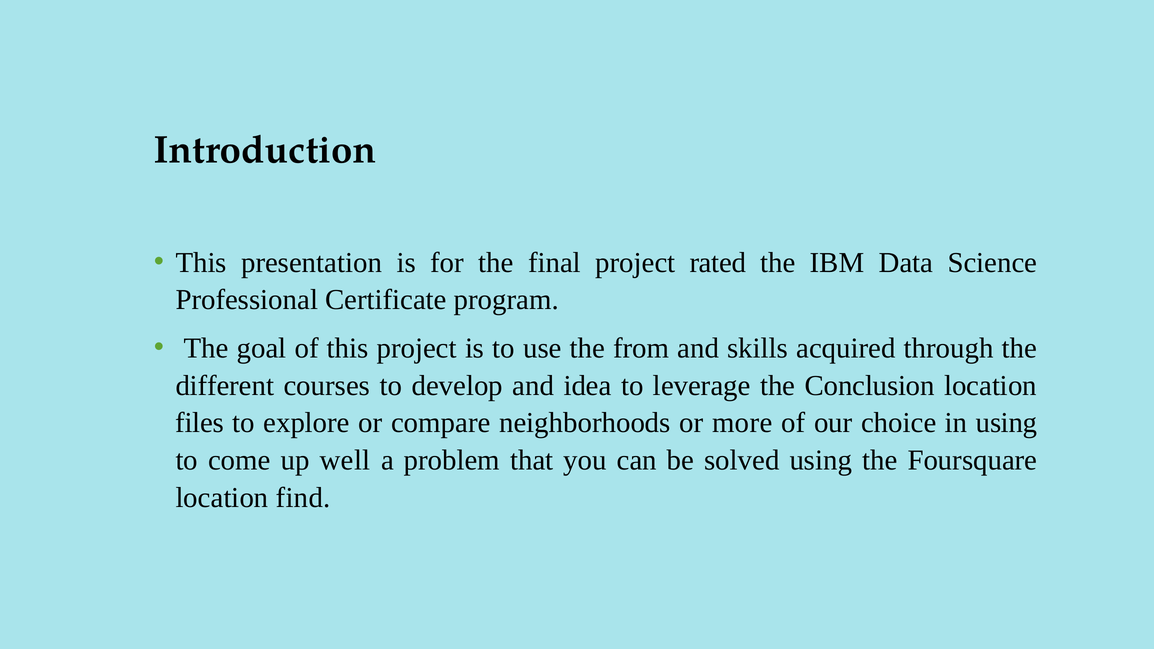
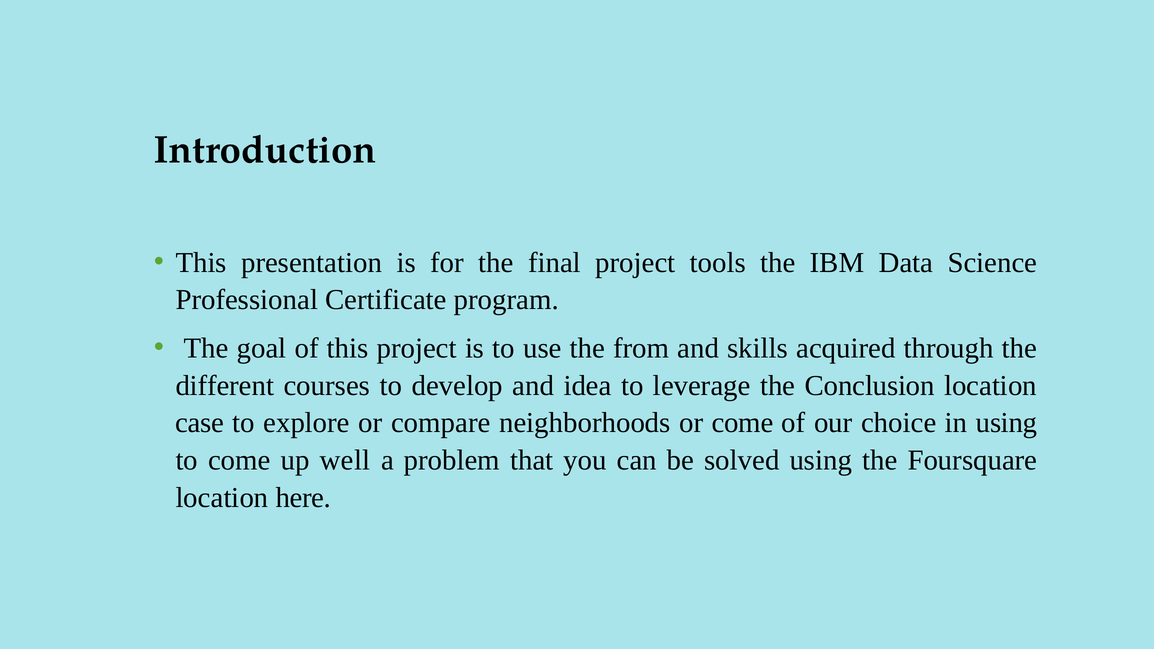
rated: rated -> tools (718, 263)
files: files -> case (200, 423)
or more: more -> come (743, 423)
find: find -> here (303, 498)
